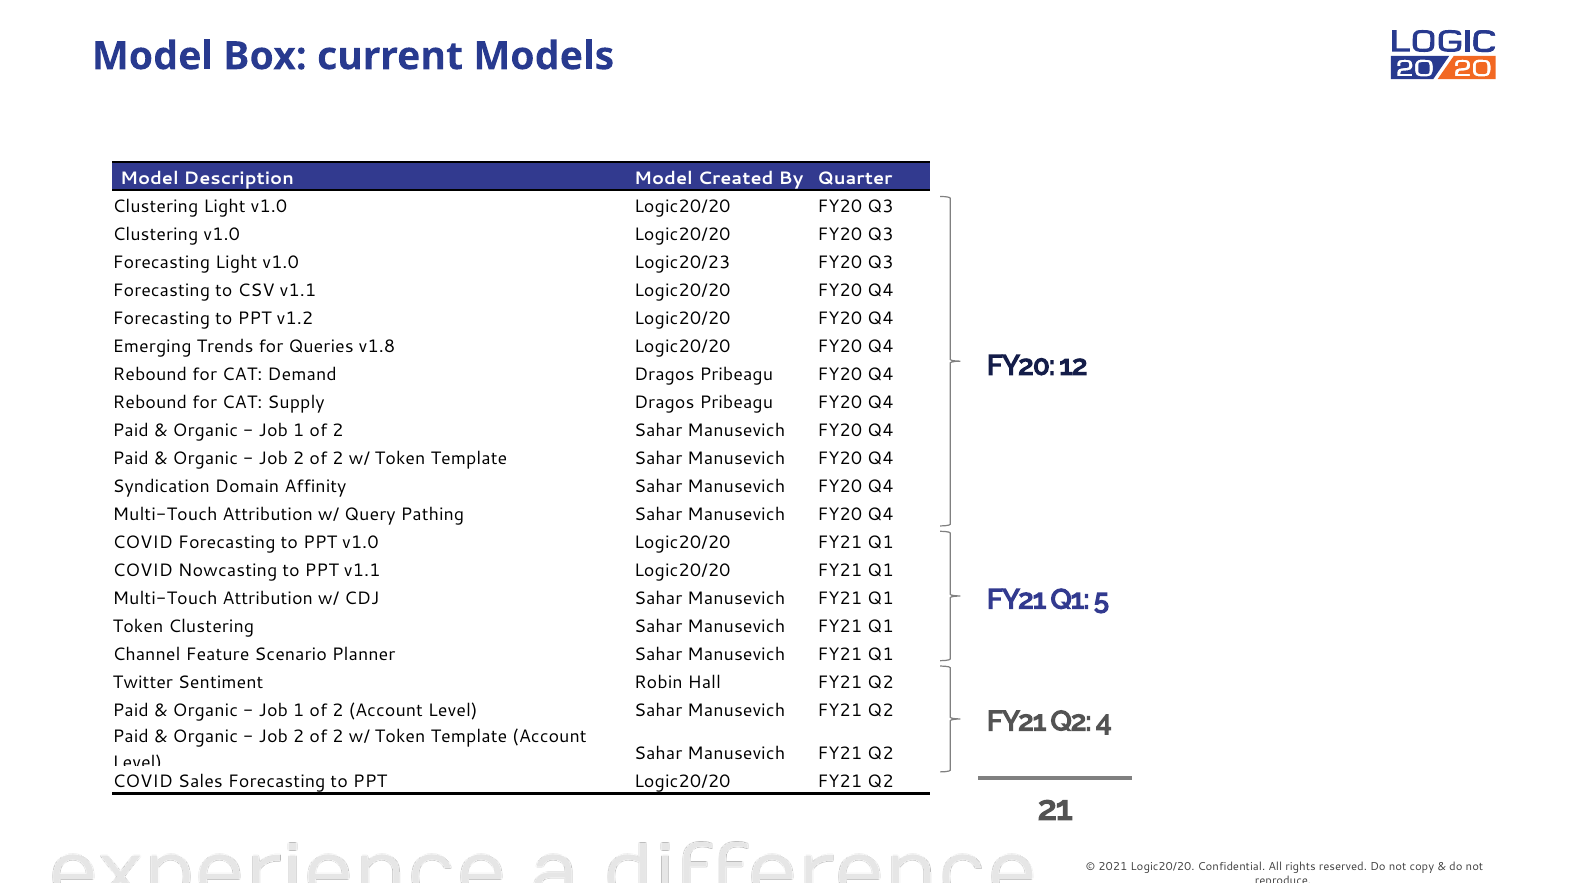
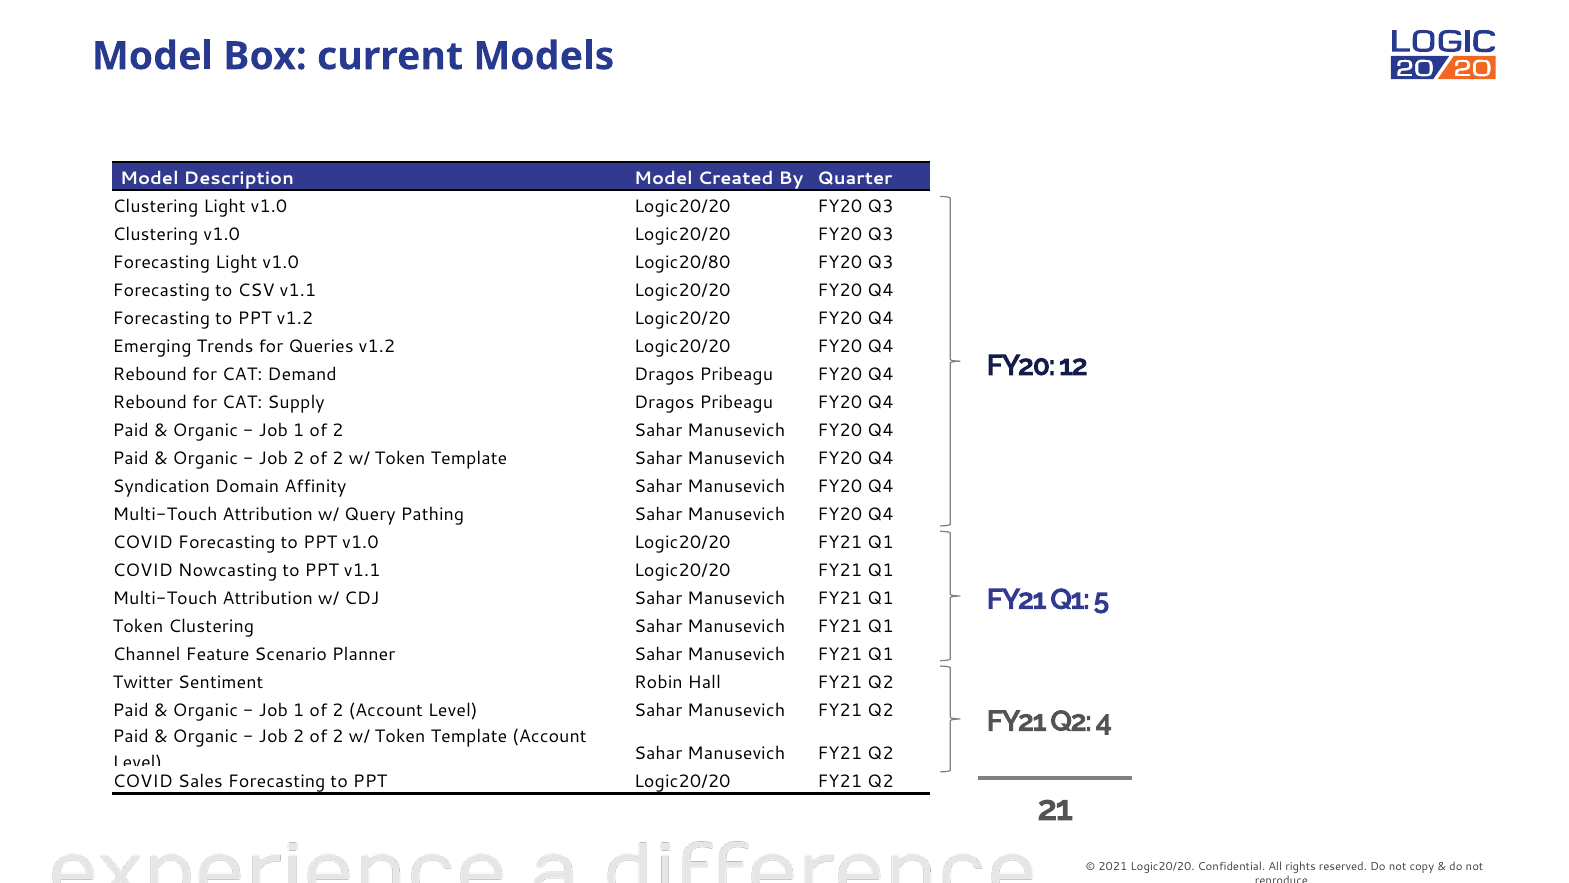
Logic20/23: Logic20/23 -> Logic20/80 (682, 262)
Queries v1.8: v1.8 -> v1.2 (377, 346)
